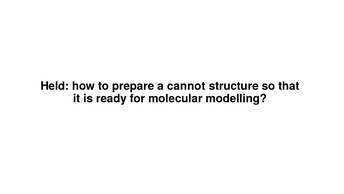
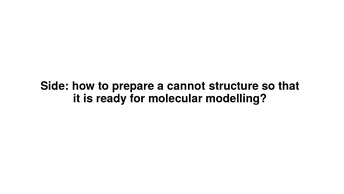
Held: Held -> Side (55, 86)
